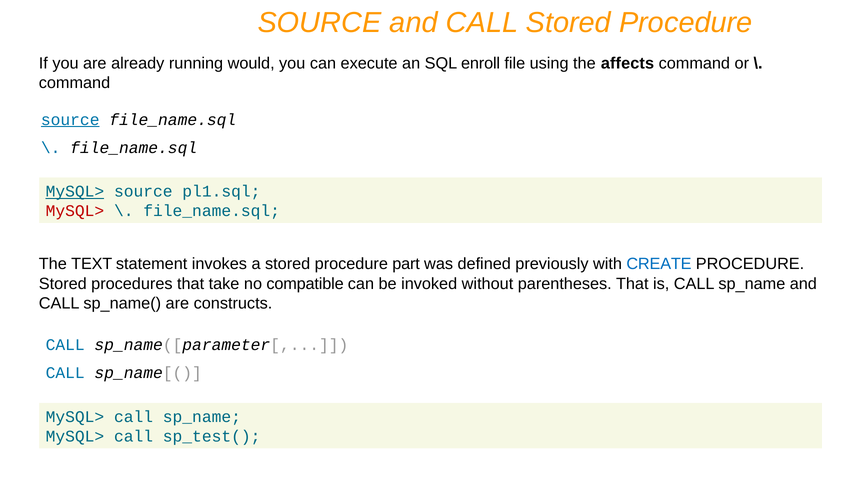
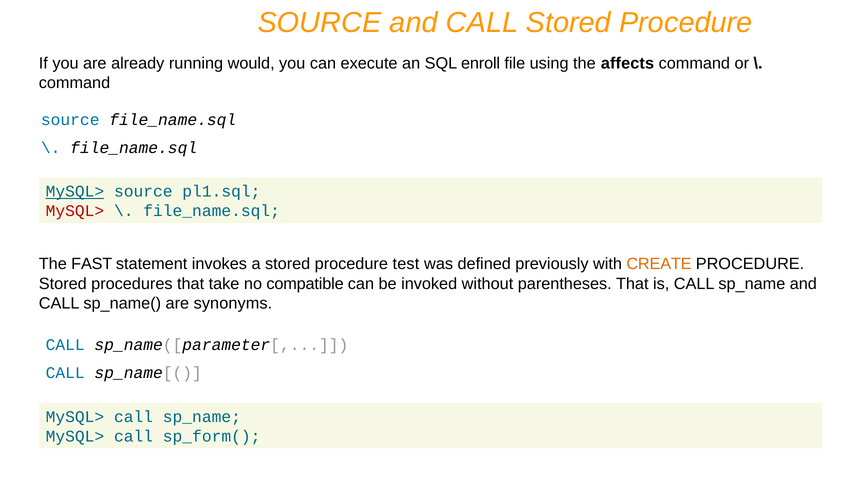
source underline: present -> none (70, 120)
TEXT: TEXT -> FAST (92, 264)
part: part -> test (406, 264)
CREATE colour: blue -> orange (659, 264)
constructs: constructs -> synonyms (233, 303)
sp_test(: sp_test( -> sp_form( (212, 437)
